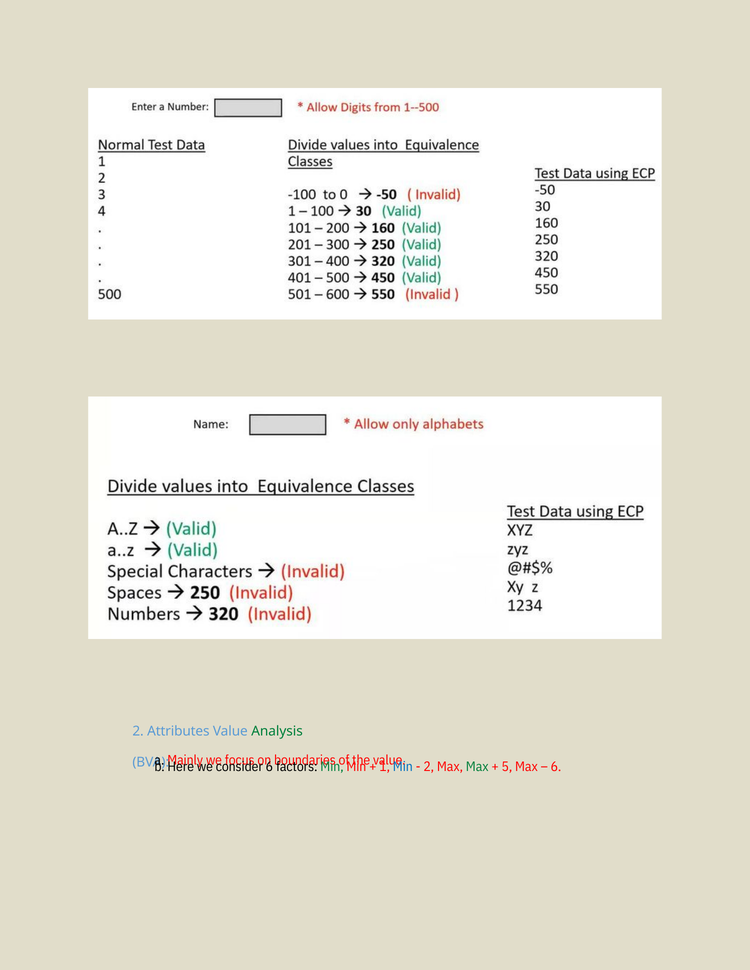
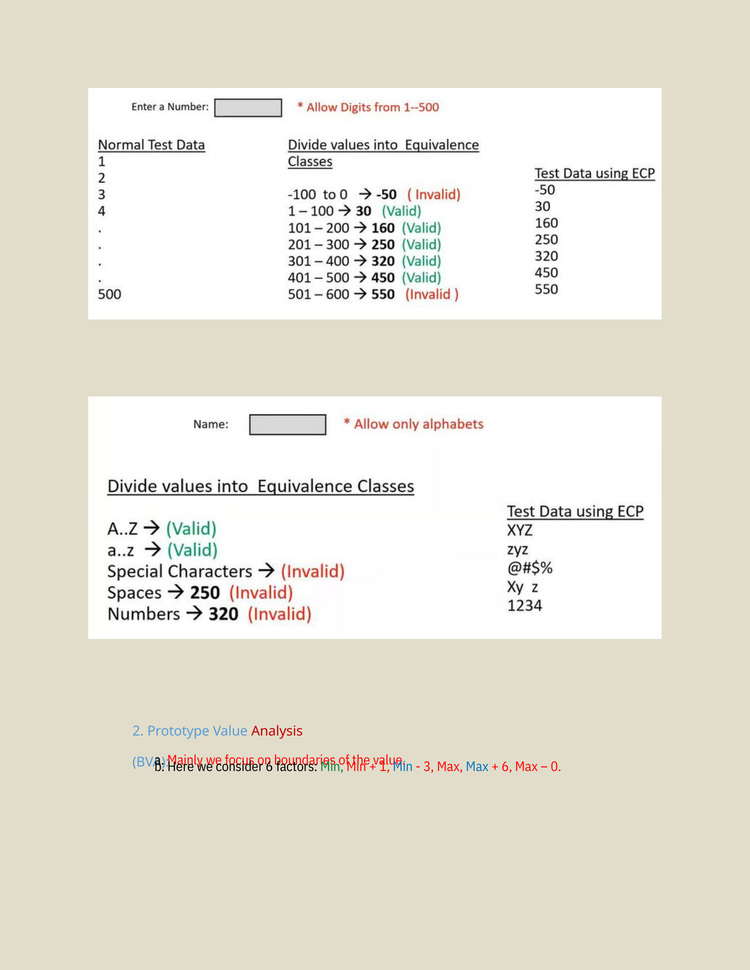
Attributes: Attributes -> Prototype (178, 732)
Analysis colour: green -> red (277, 732)
2: 2 -> 3 (429, 767)
Max colour: green -> blue (477, 767)
5: 5 -> 6 (507, 767)
6: 6 -> 0 (556, 767)
